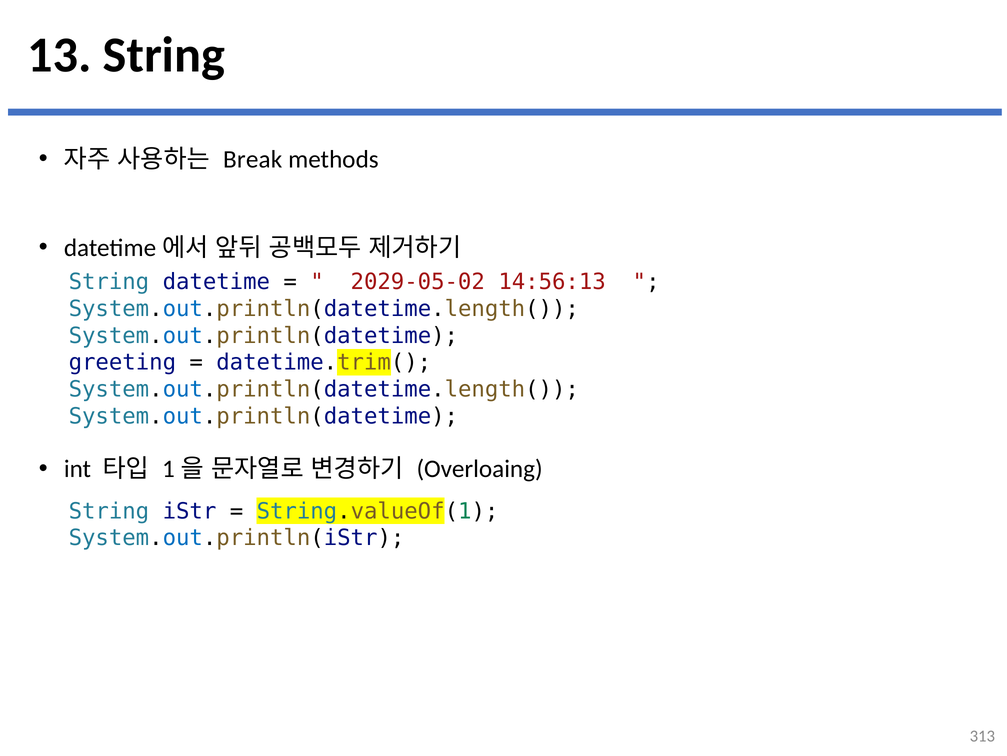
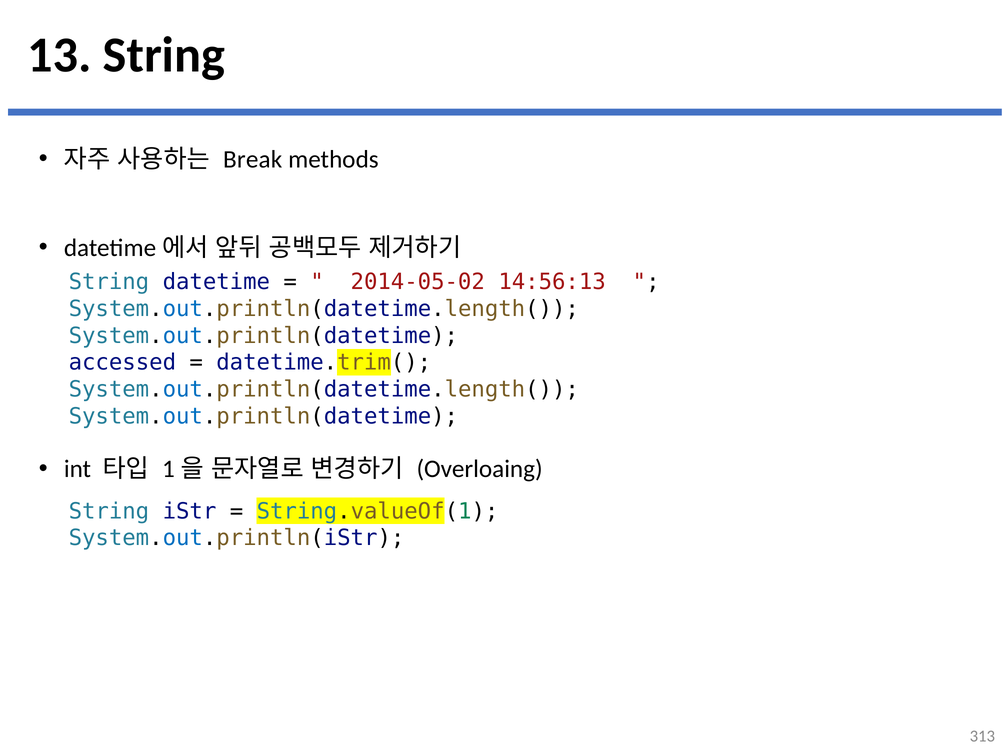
2029-05-02: 2029-05-02 -> 2014-05-02 (418, 282)
greeting: greeting -> accessed (122, 362)
